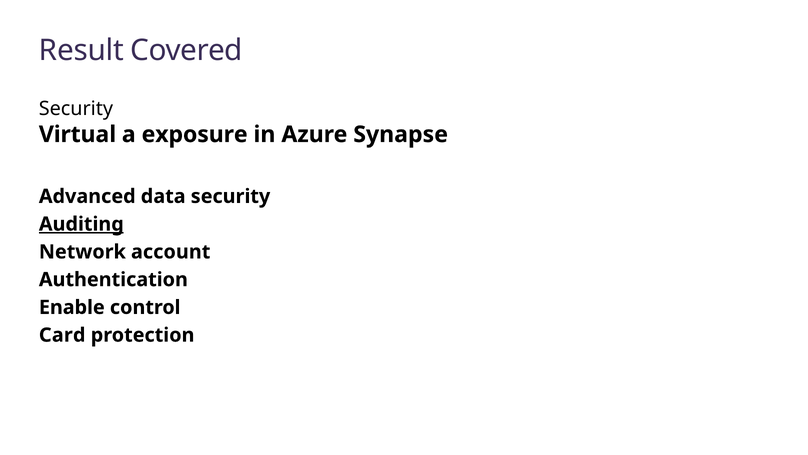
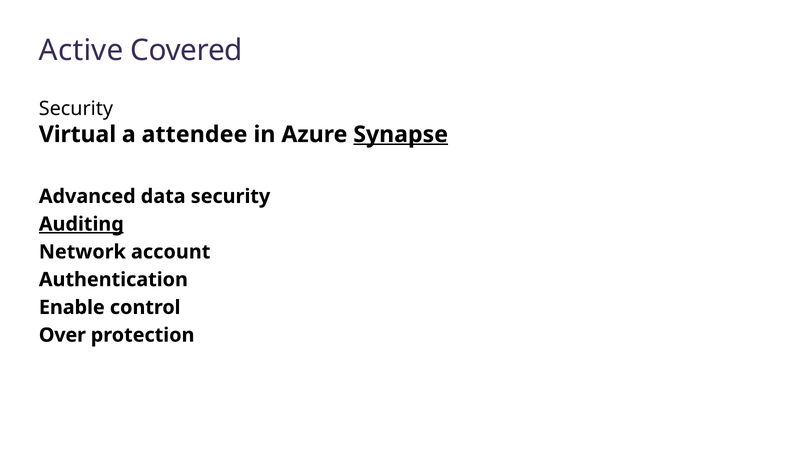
Result: Result -> Active (81, 50)
exposure: exposure -> attendee (194, 134)
Synapse underline: none -> present (401, 134)
Card: Card -> Over (62, 335)
